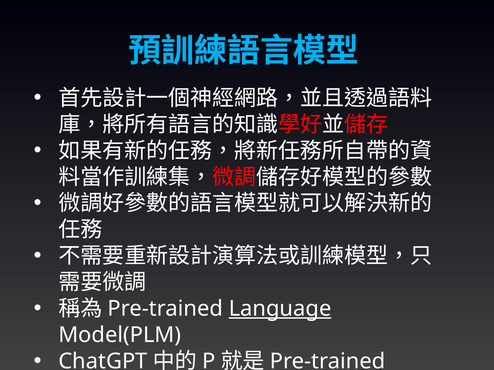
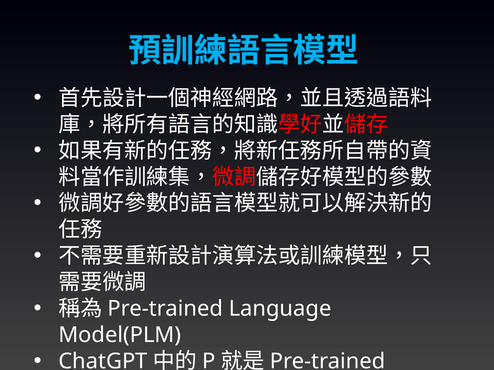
Language underline: present -> none (280, 309)
